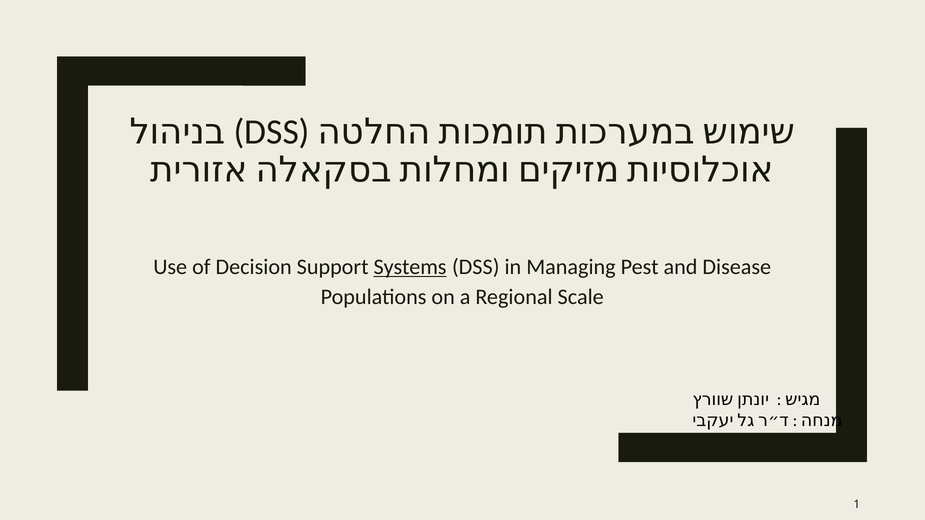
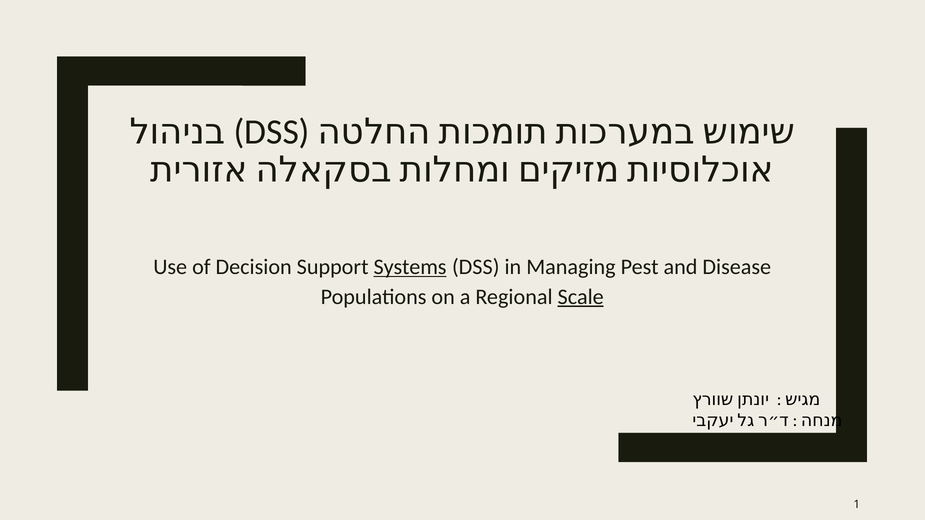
Scale underline: none -> present (581, 297)
